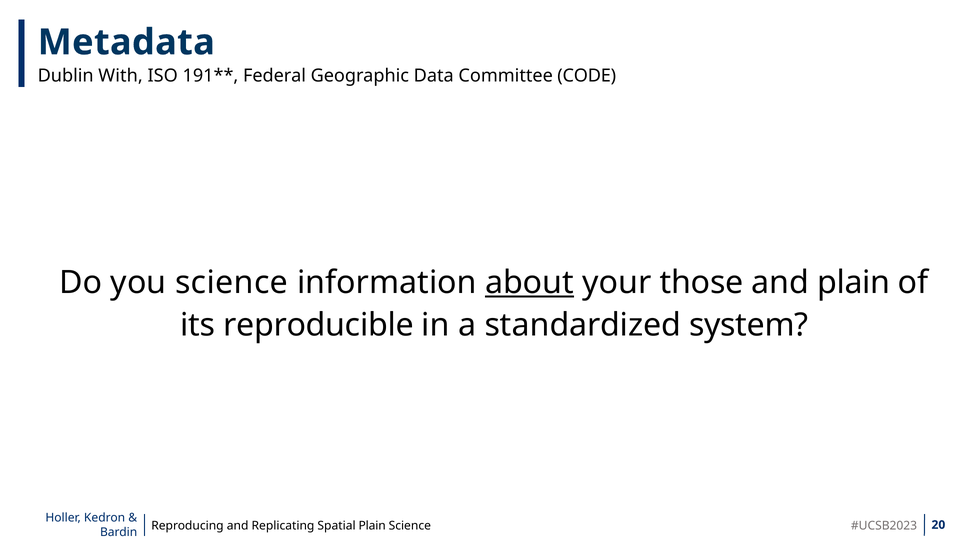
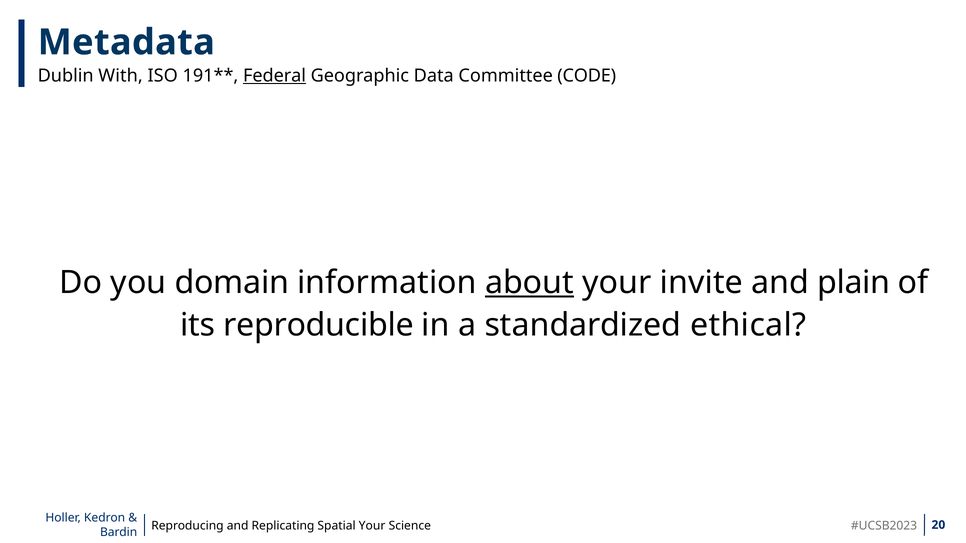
Federal underline: none -> present (275, 76)
you science: science -> domain (232, 283)
those: those -> invite (701, 283)
system: system -> ethical (748, 325)
Plain: Plain -> Your (372, 526)
